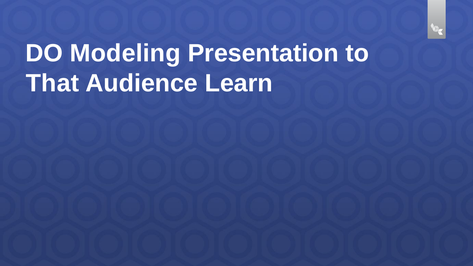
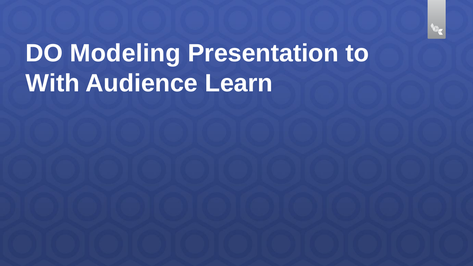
That: That -> With (53, 83)
